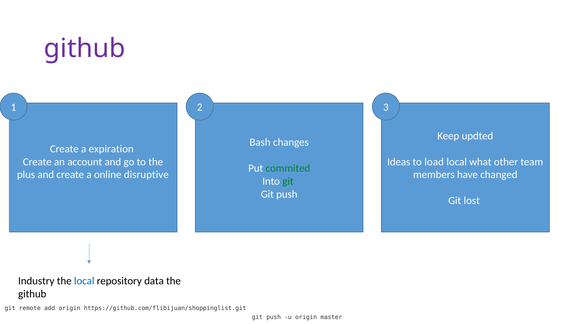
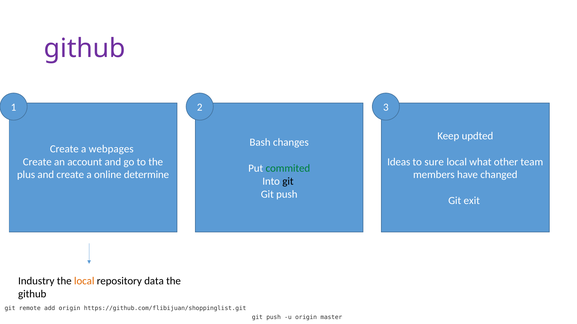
expiration: expiration -> webpages (111, 149)
load: load -> sure (434, 162)
disruptive: disruptive -> determine (146, 175)
git colour: green -> black (288, 182)
lost: lost -> exit (472, 201)
local colour: blue -> orange (84, 281)
